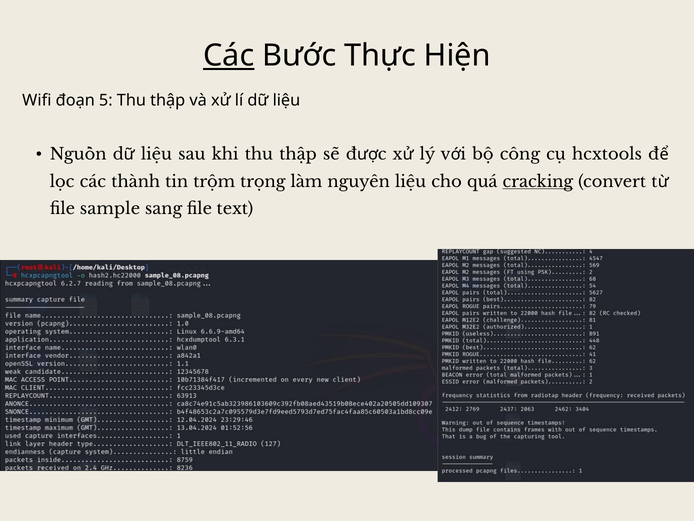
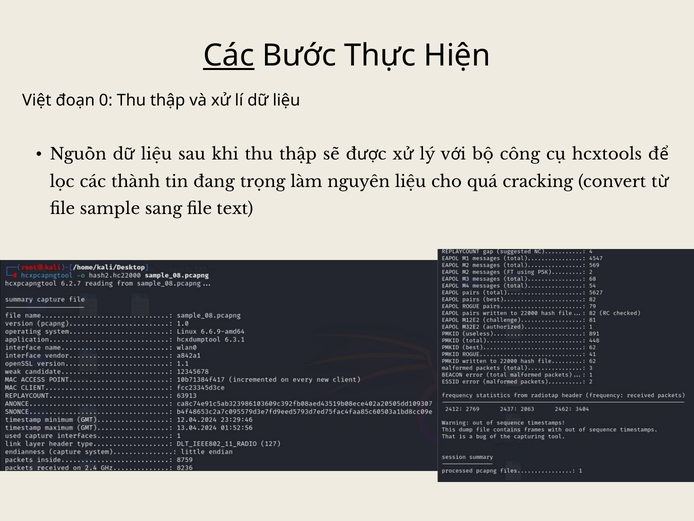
Wifi: Wifi -> Việt (37, 100)
5: 5 -> 0 (106, 100)
trộm: trộm -> đang (214, 182)
cracking underline: present -> none (538, 182)
